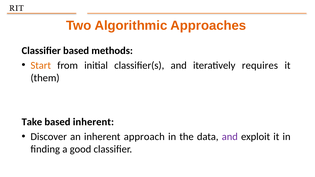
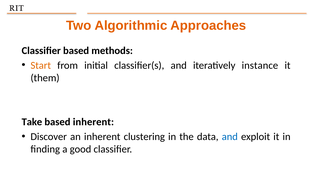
requires: requires -> instance (260, 65)
approach: approach -> clustering (144, 137)
and colour: purple -> blue (230, 137)
